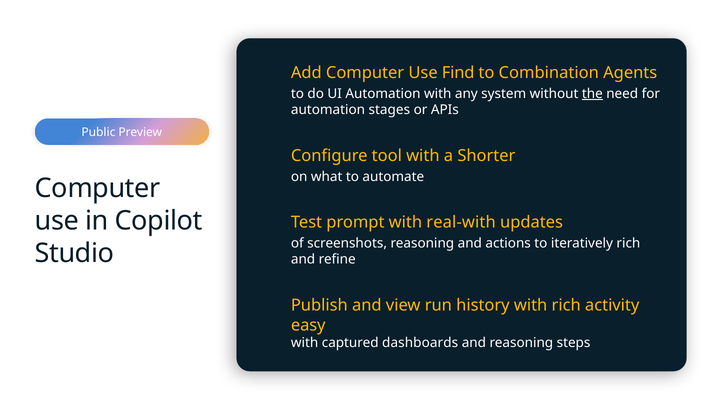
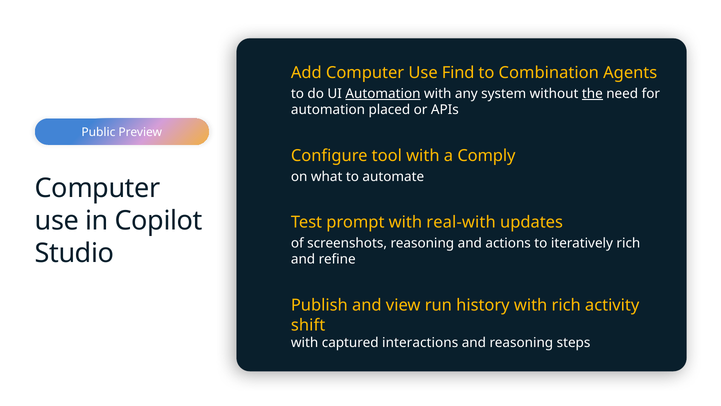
Automation underline: none -> present (383, 94)
stages: stages -> placed (389, 110)
Shorter: Shorter -> Comply (486, 156)
easy: easy -> shift (308, 325)
dashboards: dashboards -> interactions (420, 343)
